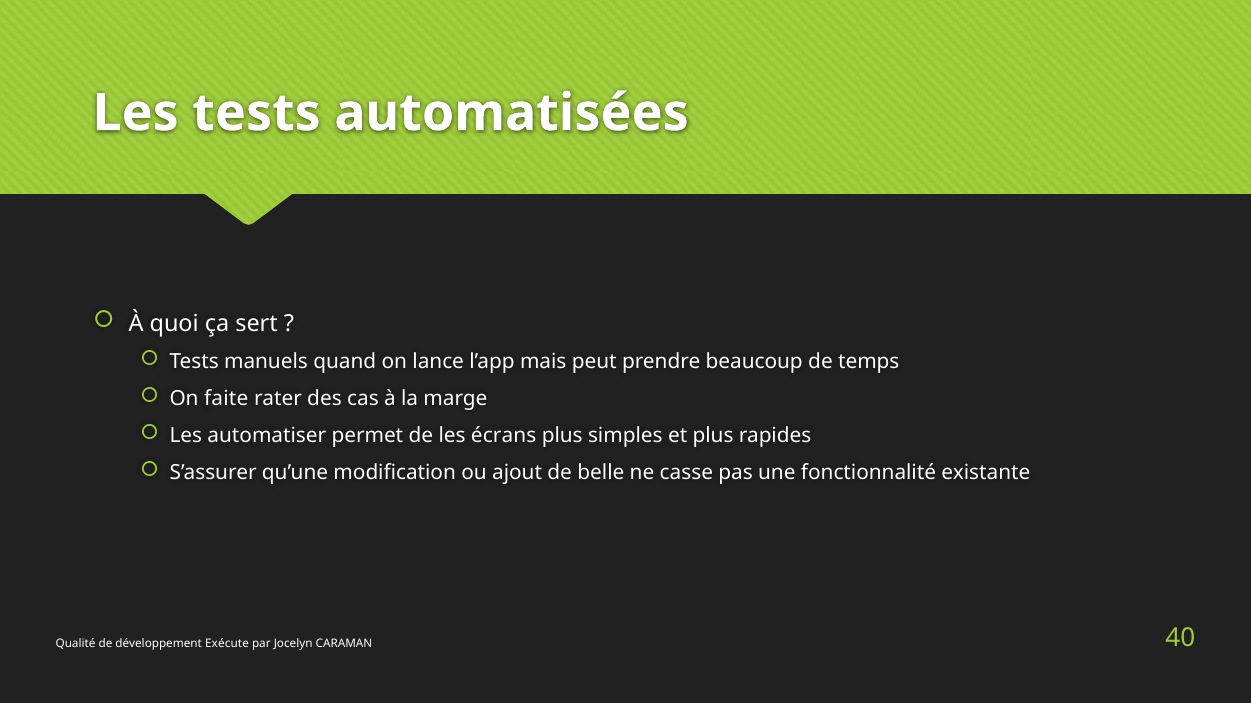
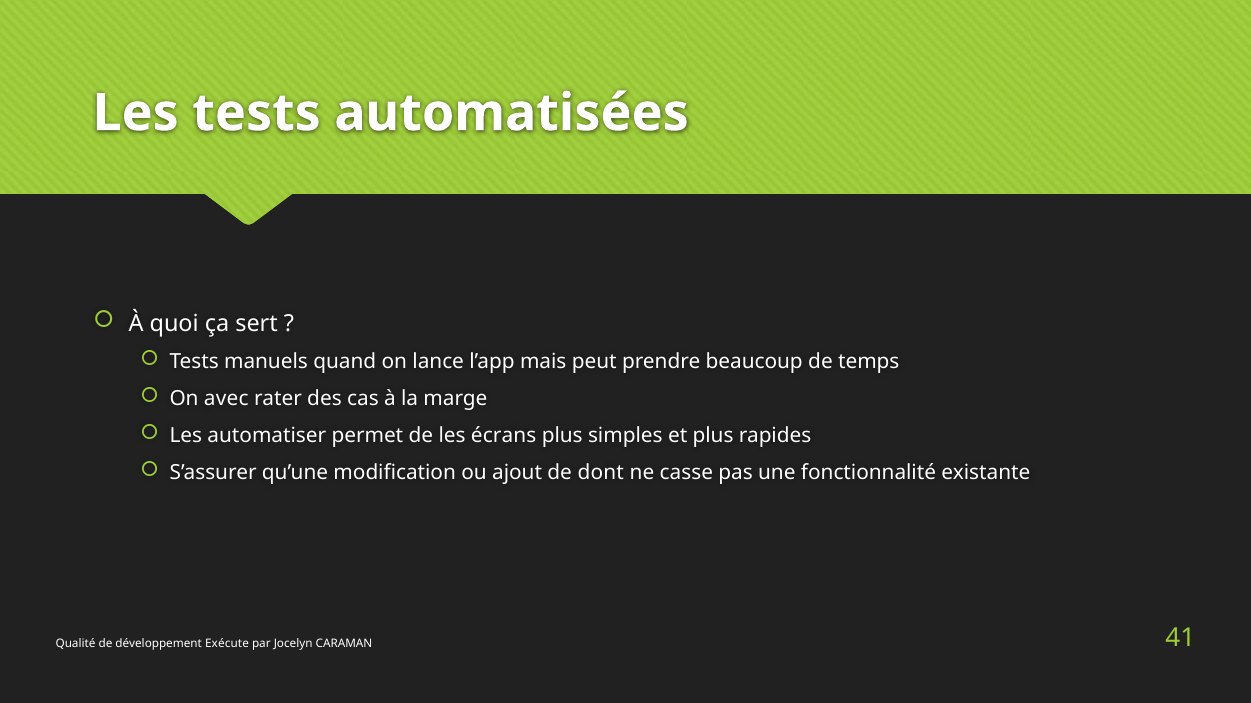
faite: faite -> avec (226, 399)
belle: belle -> dont (601, 473)
40: 40 -> 41 (1180, 638)
